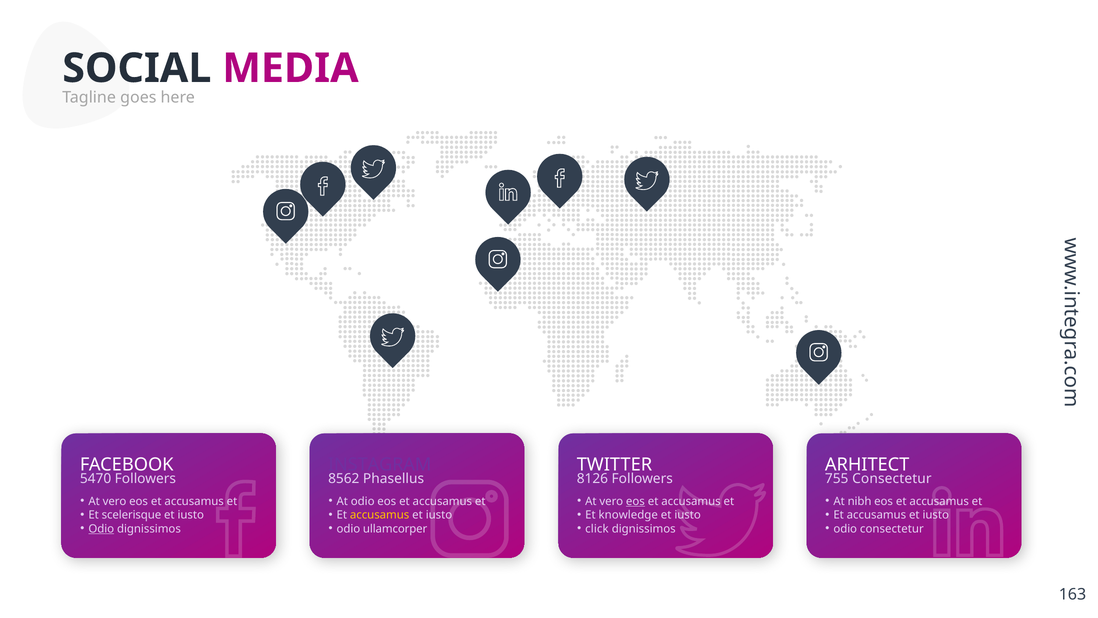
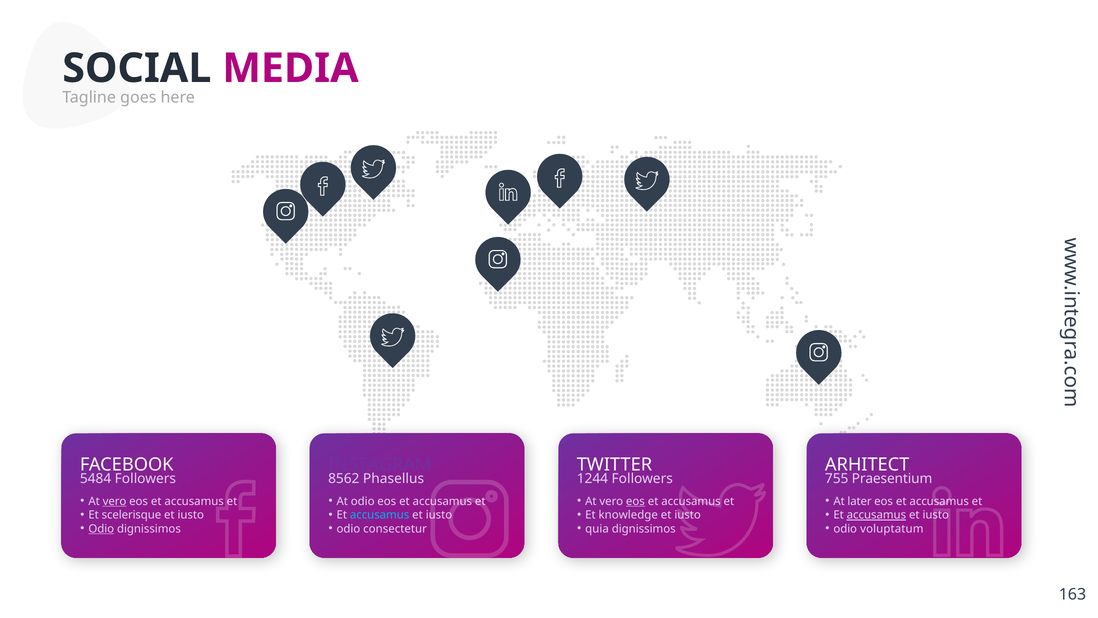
5470: 5470 -> 5484 (96, 478)
8126: 8126 -> 1244 (592, 478)
755 Consectetur: Consectetur -> Praesentium (892, 478)
vero underline: none -> present (115, 501)
nibh: nibh -> later (860, 501)
accusamus colour: yellow -> light blue (380, 515)
accusamus underline: none -> present (876, 515)
ullamcorper: ullamcorper -> consectetur (395, 528)
click: click -> quia (597, 528)
odio consectetur: consectetur -> voluptatum (892, 528)
